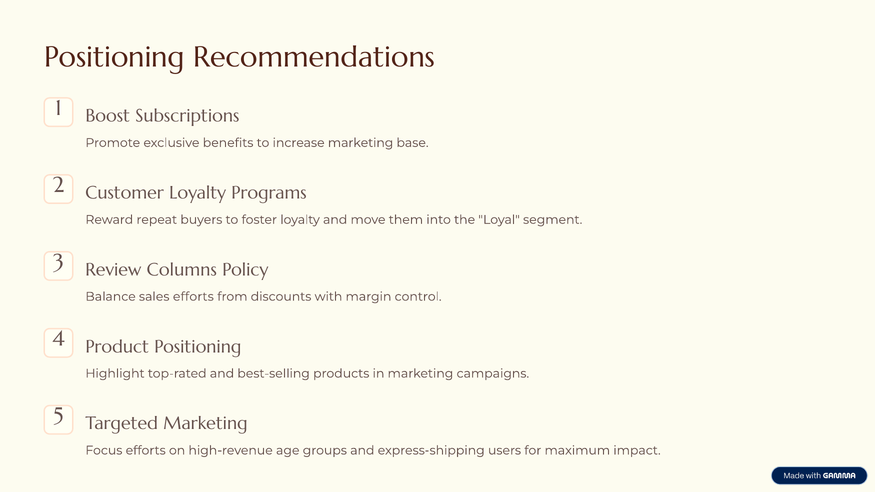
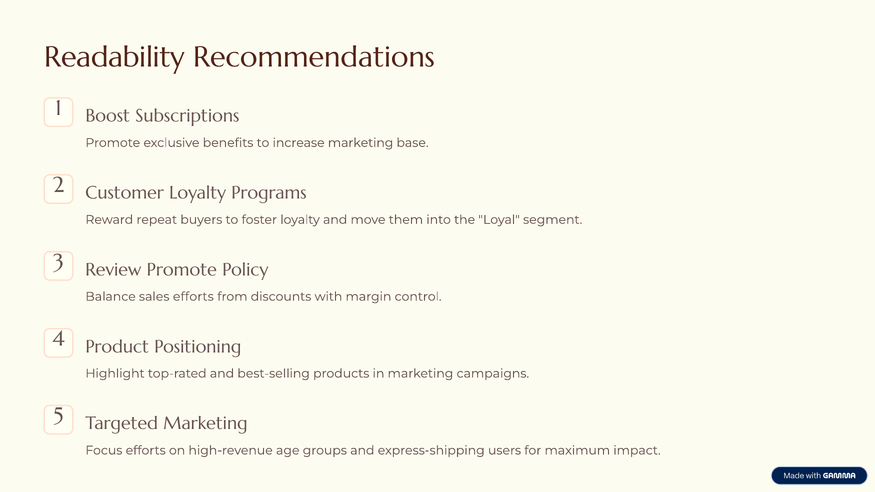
Positioning: Positioning -> Readability (115, 57)
Review Columns: Columns -> Promote (182, 270)
